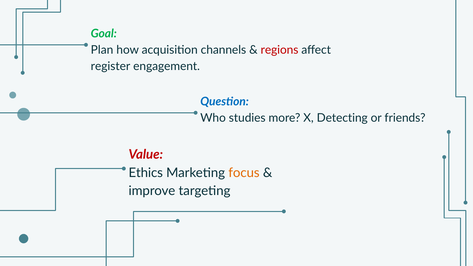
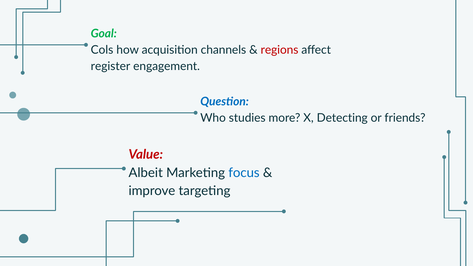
Plan: Plan -> Cols (102, 50)
Ethics: Ethics -> Albeit (146, 173)
focus colour: orange -> blue (244, 173)
